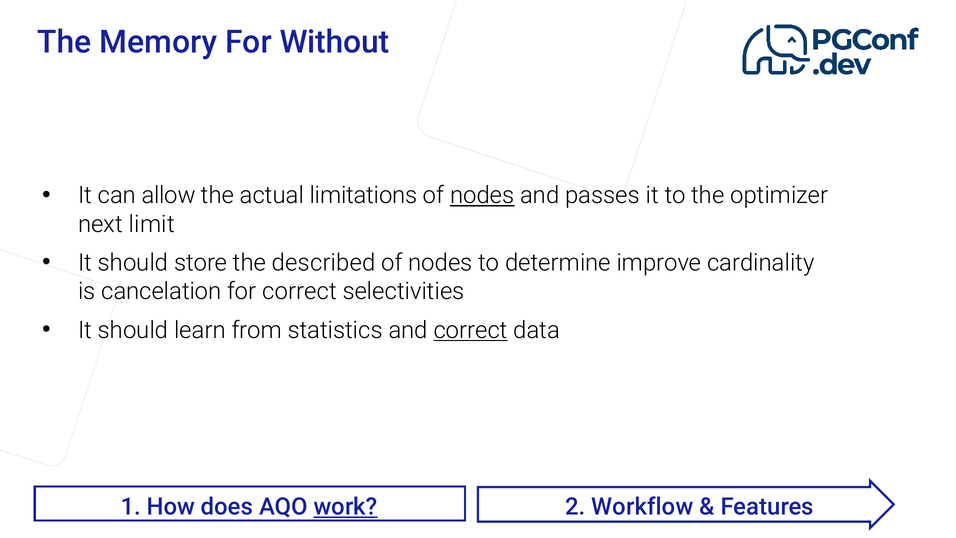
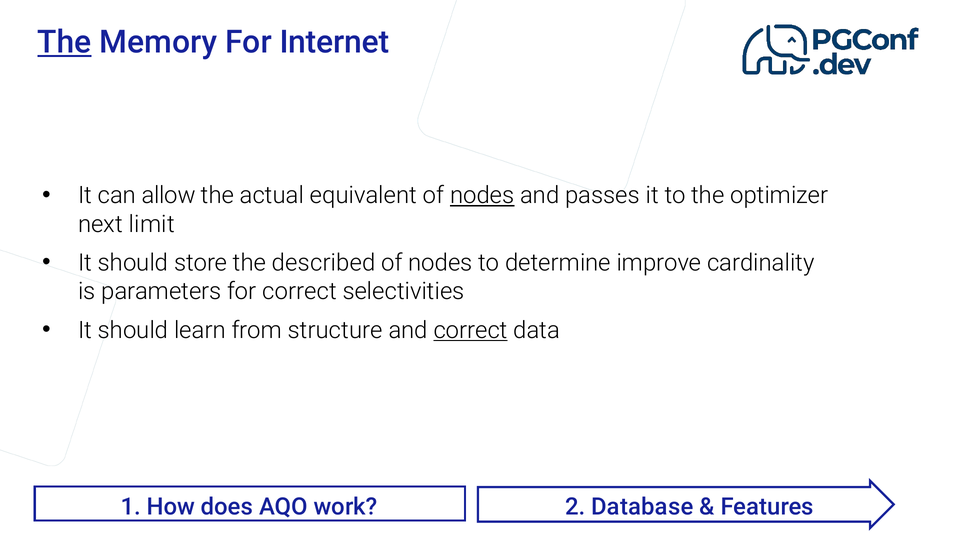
The underline: none -> present (64, 42)
Without: Without -> Internet (334, 42)
limitations: limitations -> equivalent (363, 195)
cancelation: cancelation -> parameters (161, 291)
statistics: statistics -> structure (335, 330)
work underline: present -> none (346, 507)
Workflow: Workflow -> Database (642, 507)
